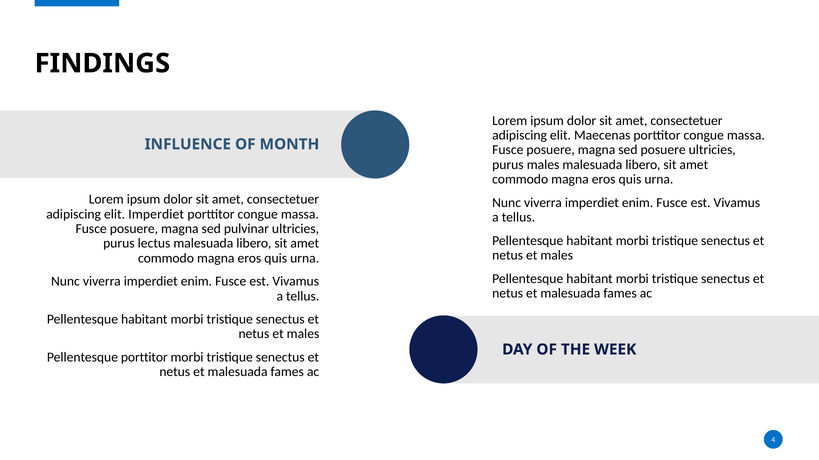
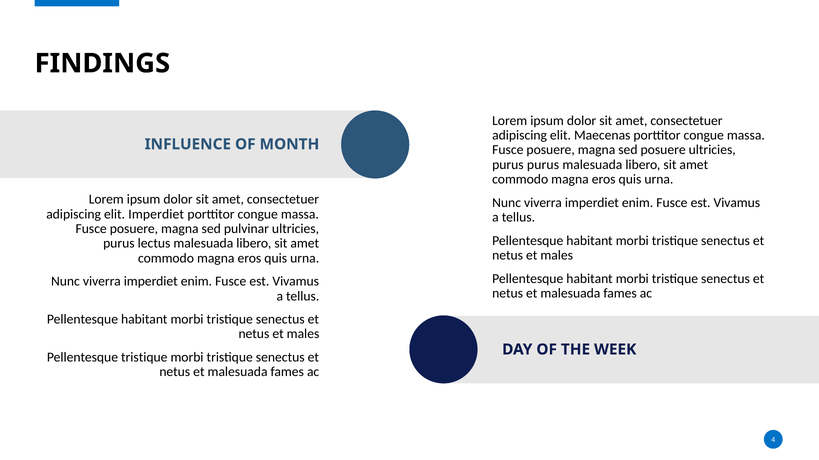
purus males: males -> purus (543, 165)
Pellentesque porttitor: porttitor -> tristique (144, 358)
